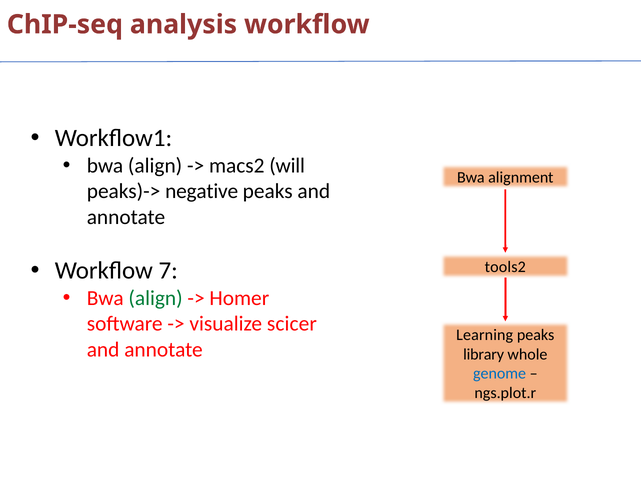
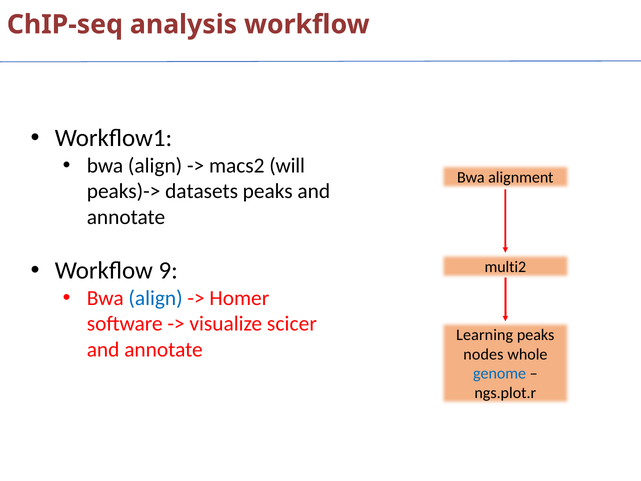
negative: negative -> datasets (202, 191)
7: 7 -> 9 (168, 271)
tools2: tools2 -> multi2 (505, 267)
align colour: green -> blue (156, 298)
library: library -> nodes (483, 354)
